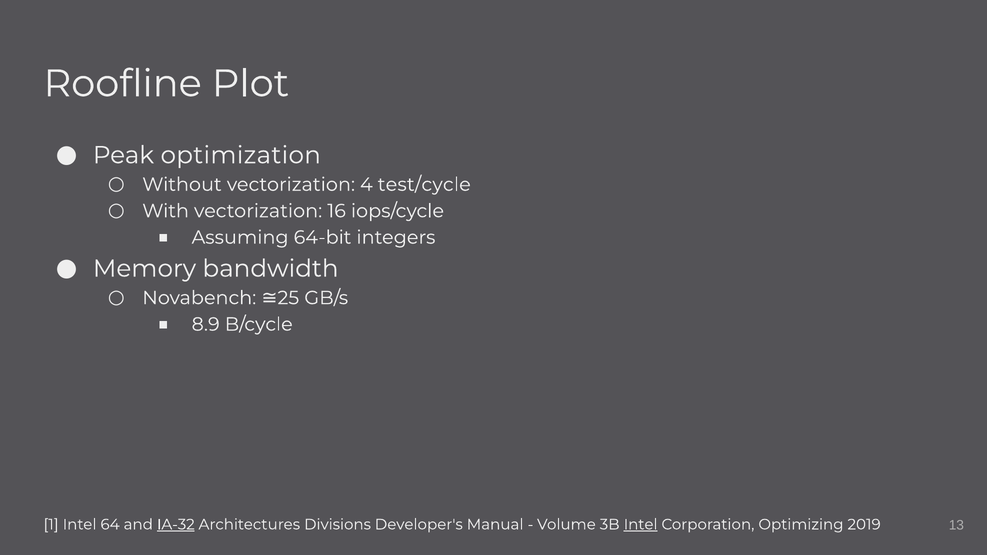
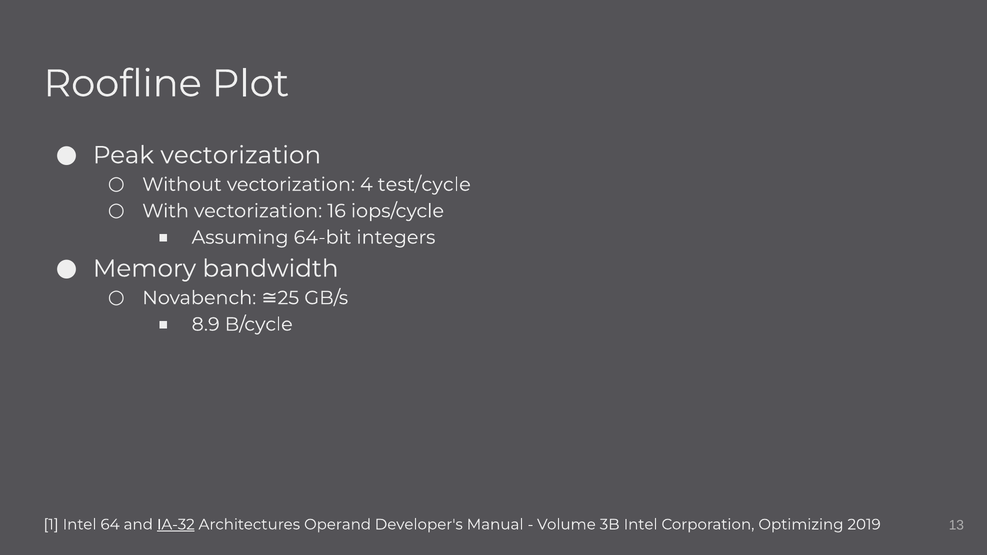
Peak optimization: optimization -> vectorization (241, 155)
Divisions: Divisions -> Operand (338, 525)
Intel underline: present -> none (641, 525)
